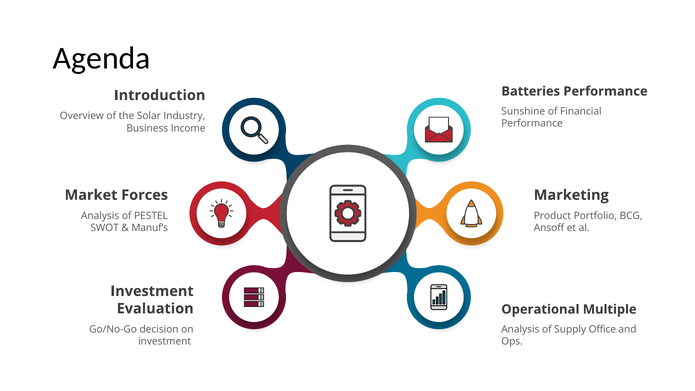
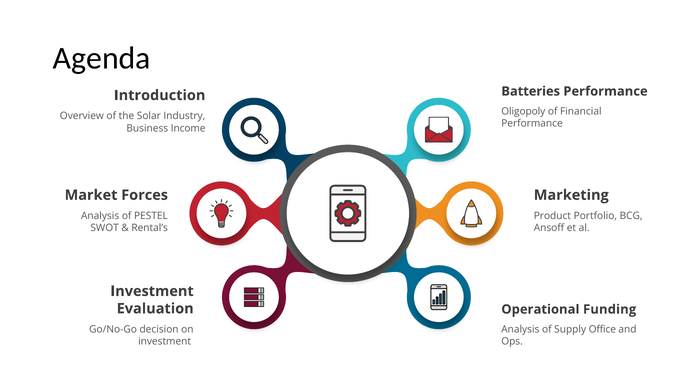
Sunshine: Sunshine -> Oligopoly (523, 111)
Manuf’s: Manuf’s -> Rental’s (150, 228)
Multiple: Multiple -> Funding (610, 309)
